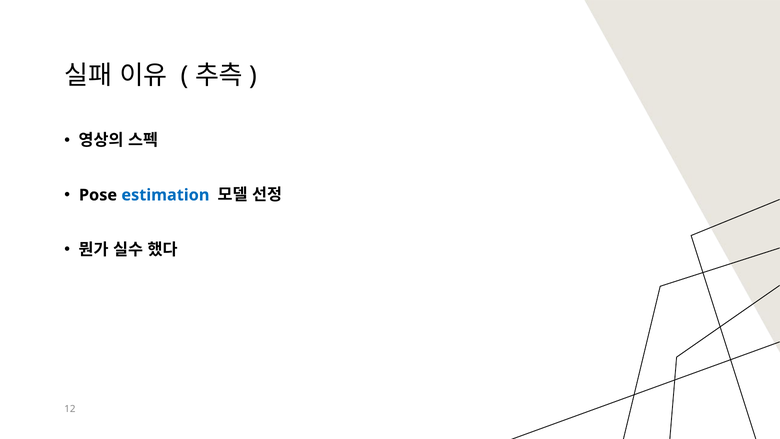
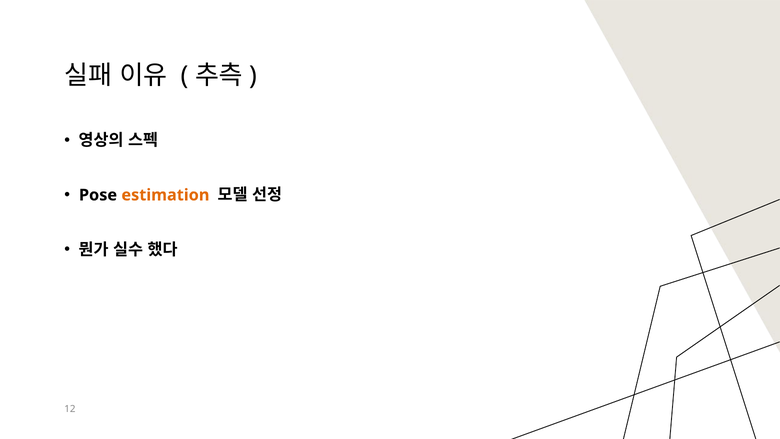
estimation colour: blue -> orange (165, 195)
